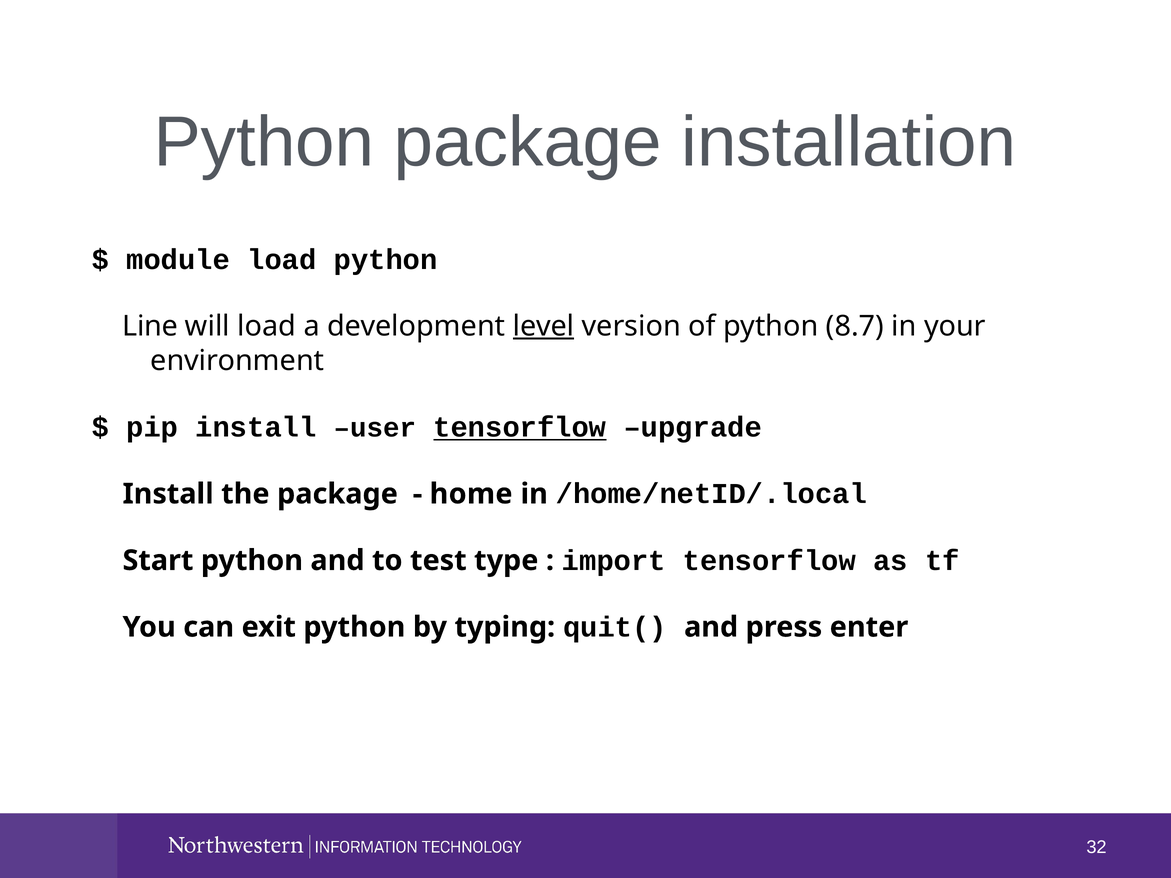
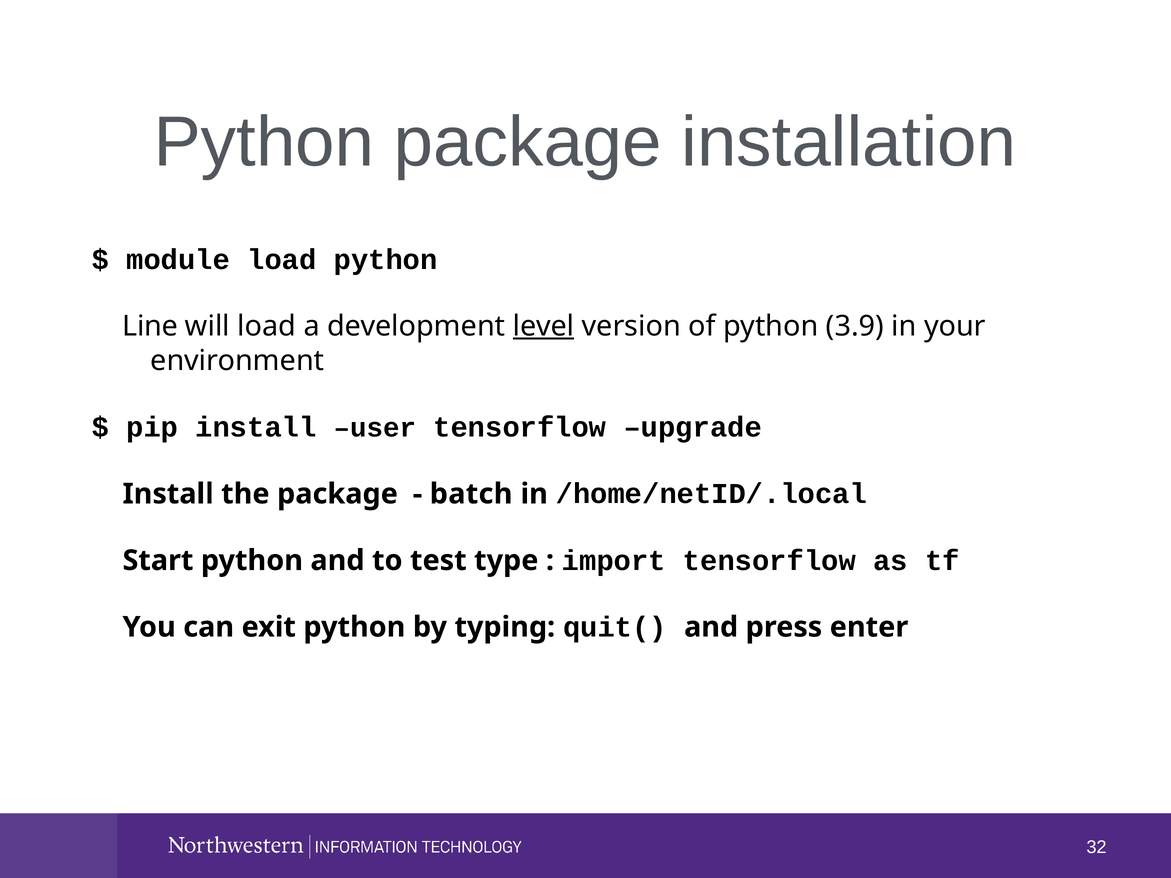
8.7: 8.7 -> 3.9 (855, 326)
tensorflow underline: present -> none (520, 427)
home: home -> batch (471, 494)
